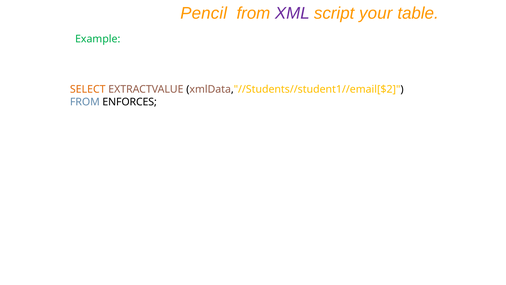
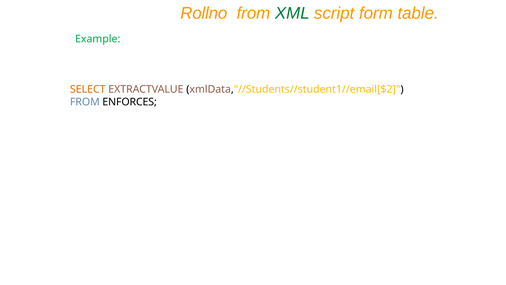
Pencil: Pencil -> Rollno (204, 13)
XML colour: purple -> green (292, 13)
your: your -> form (376, 13)
